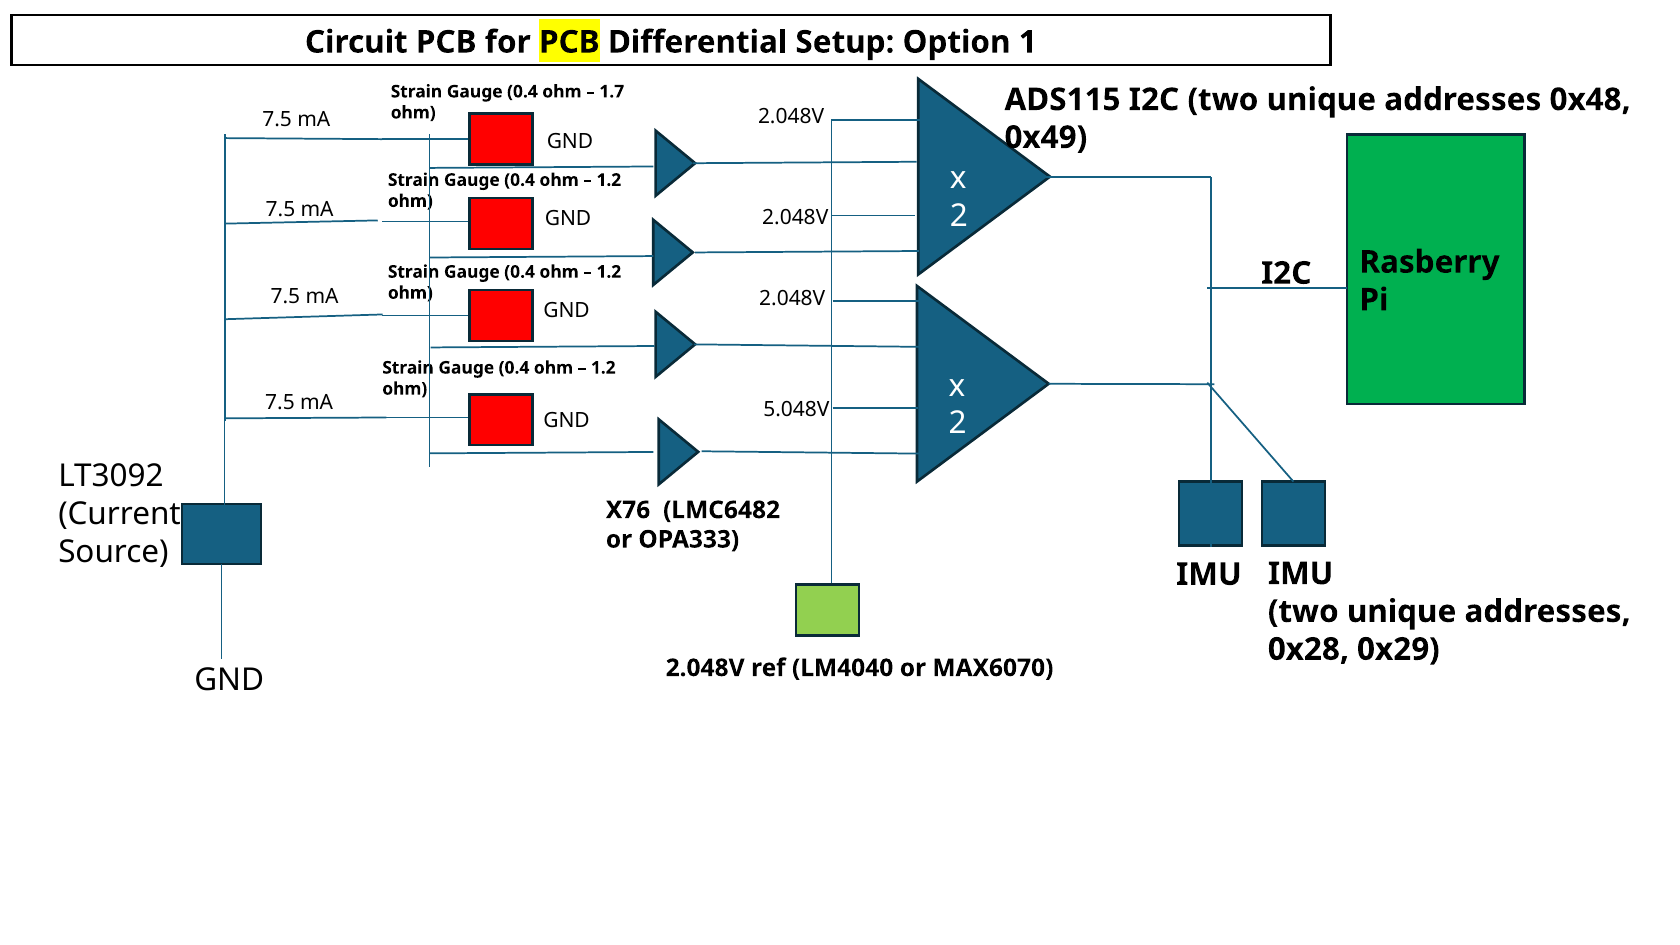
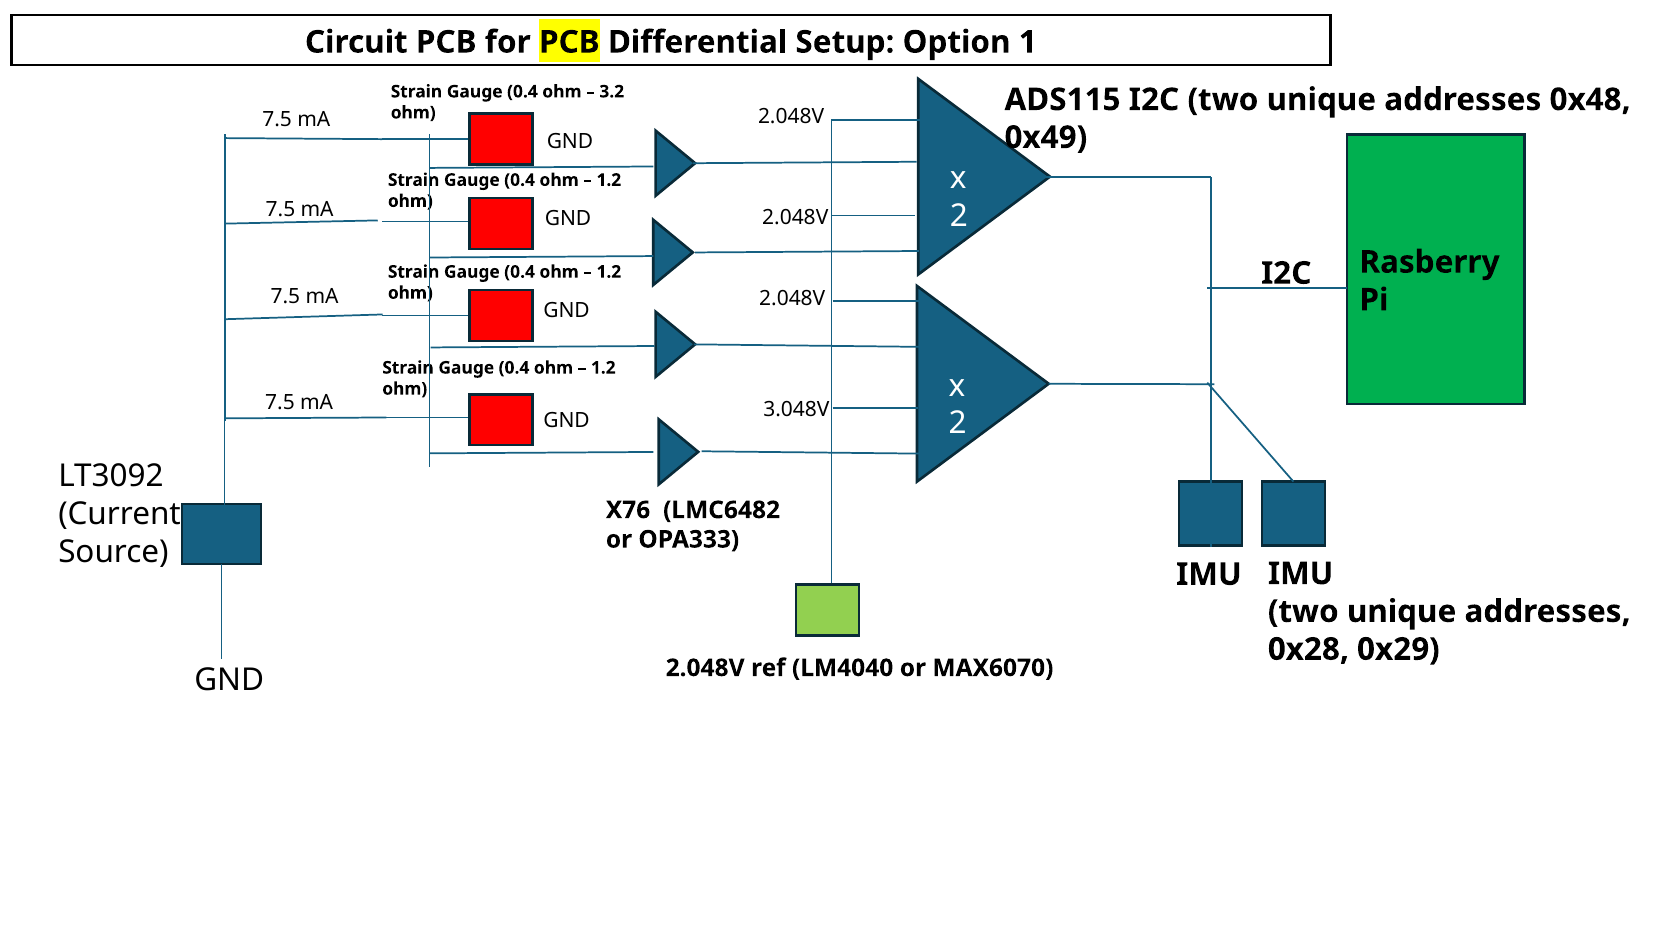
1.7: 1.7 -> 3.2 (612, 92)
5.048V: 5.048V -> 3.048V (796, 410)
